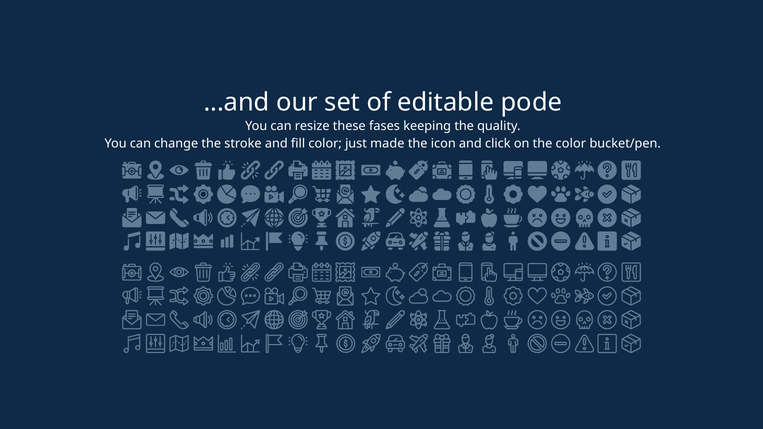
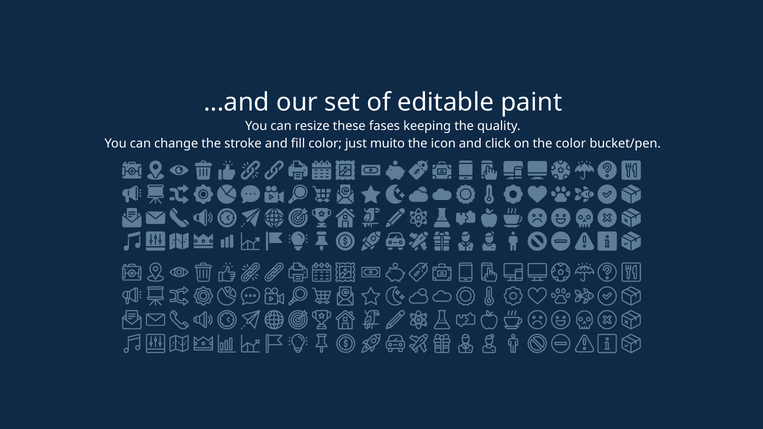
pode: pode -> paint (531, 103)
made: made -> muito (387, 144)
